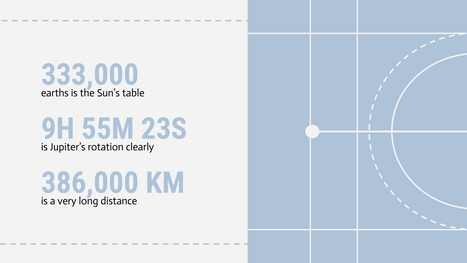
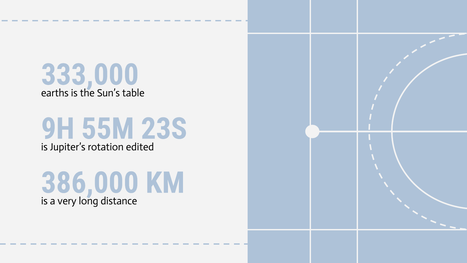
clearly: clearly -> edited (140, 147)
